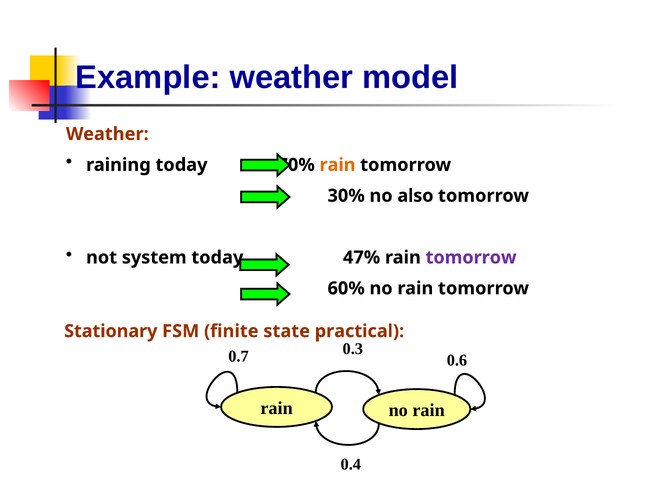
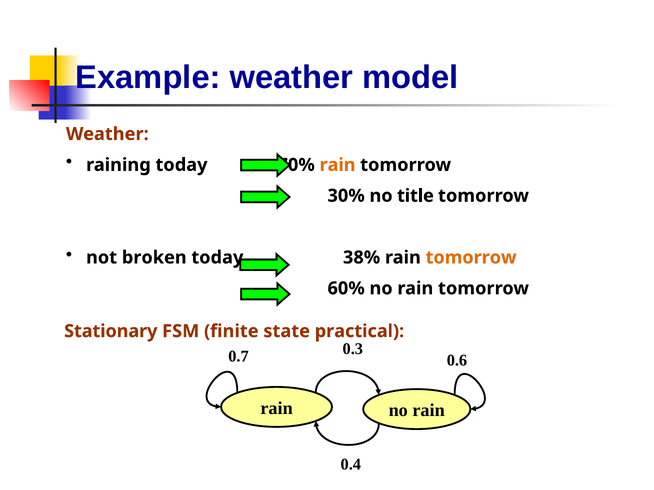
also: also -> title (415, 196)
system: system -> broken (154, 258)
47%: 47% -> 38% (362, 258)
tomorrow colour: purple -> orange (471, 258)
